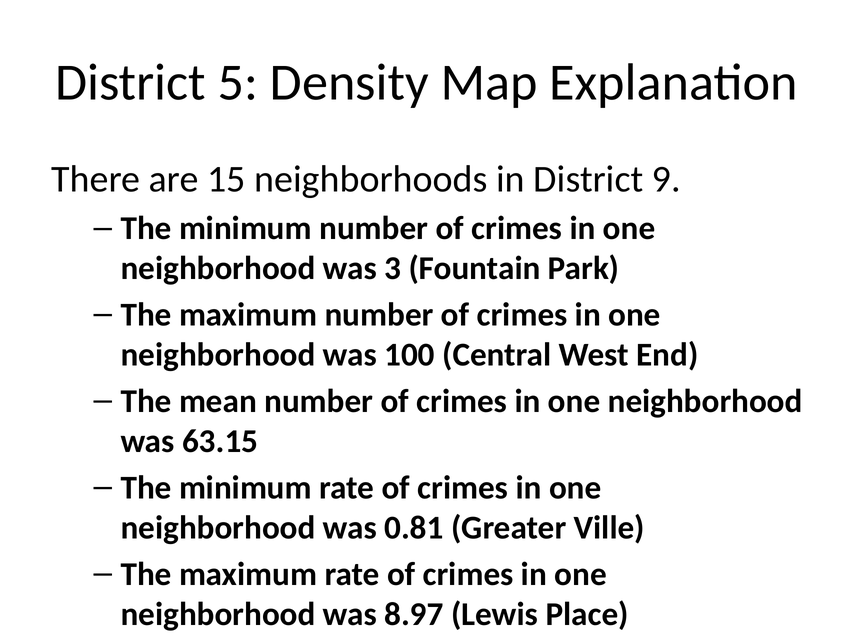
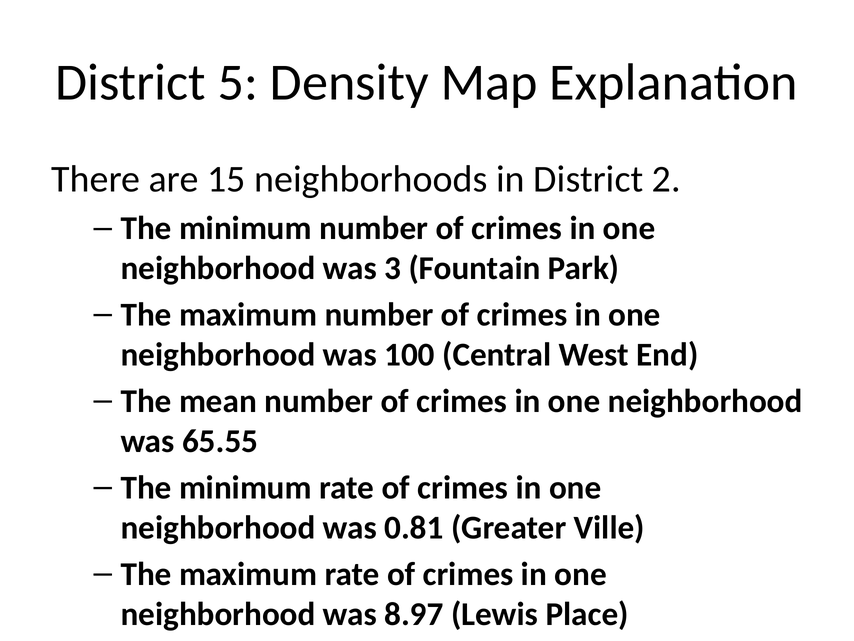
9: 9 -> 2 (666, 179)
63.15: 63.15 -> 65.55 (220, 441)
